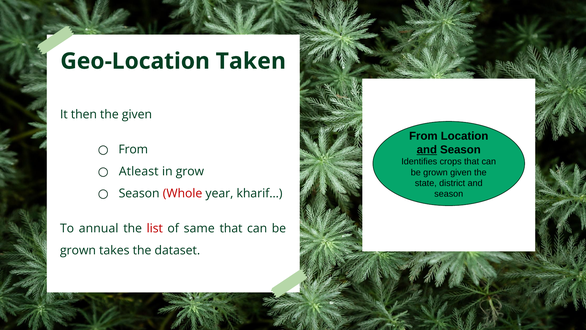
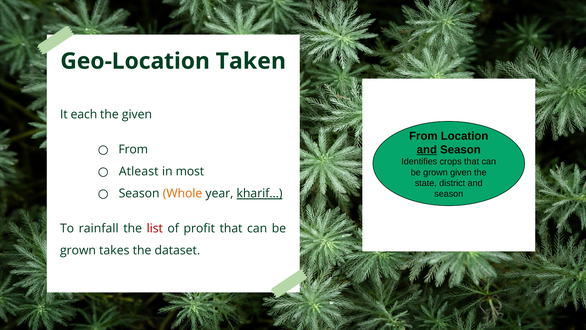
then: then -> each (84, 114)
grow: grow -> most (190, 171)
Whole colour: red -> orange (183, 193)
kharif… underline: none -> present (259, 193)
annual: annual -> rainfall (99, 228)
same: same -> profit (199, 228)
